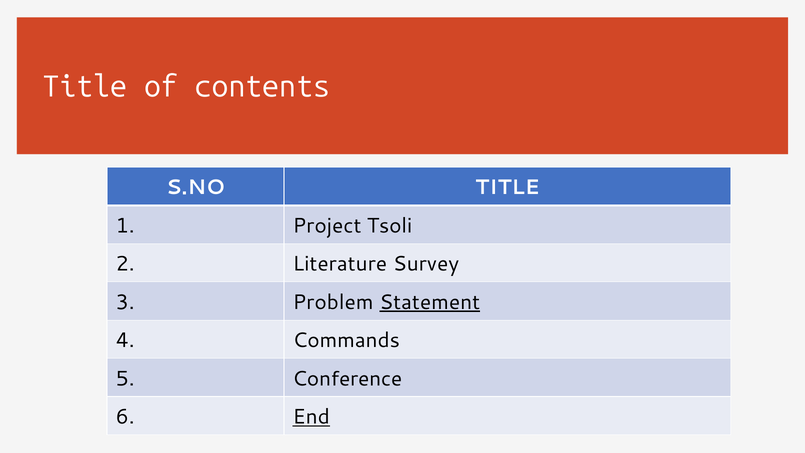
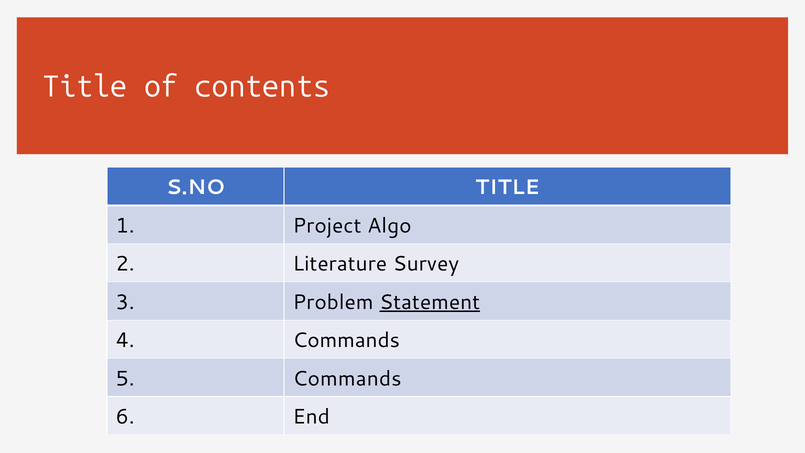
Tsoli: Tsoli -> Algo (389, 226)
5 Conference: Conference -> Commands (347, 378)
End underline: present -> none (311, 417)
